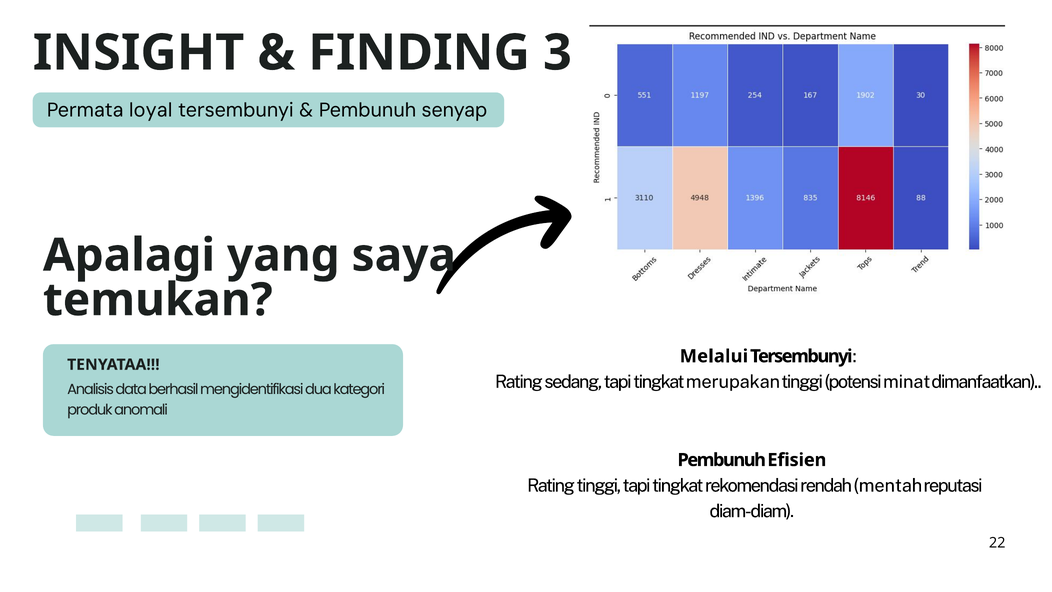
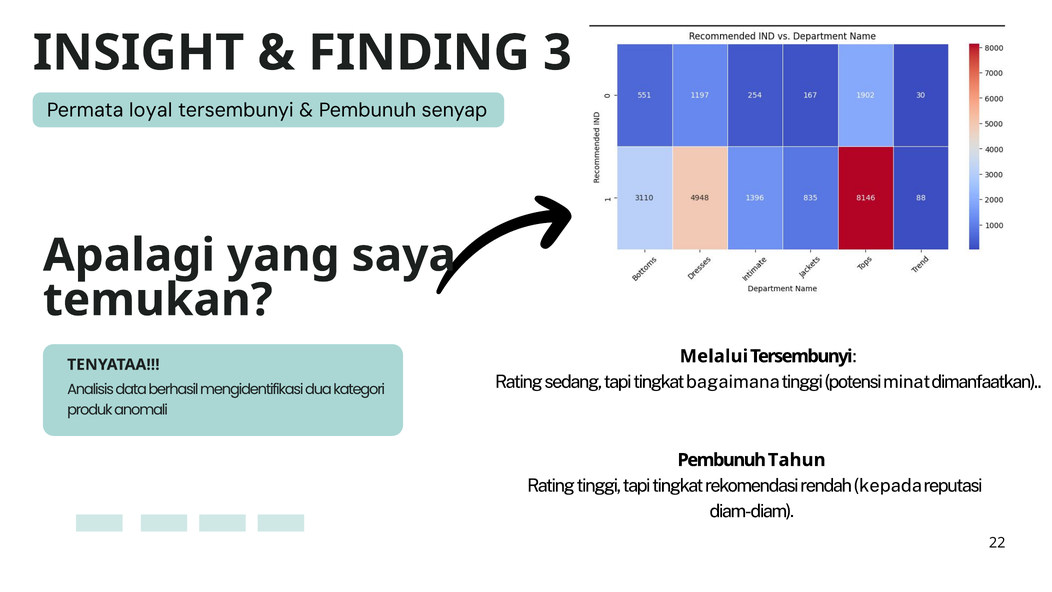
merupakan: merupakan -> bagaimana (733, 382)
Efisien: Efisien -> Tahun (797, 460)
mentah: mentah -> kepada (888, 485)
